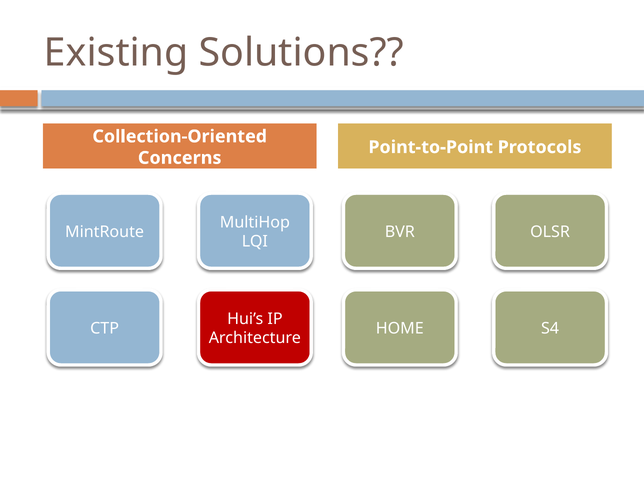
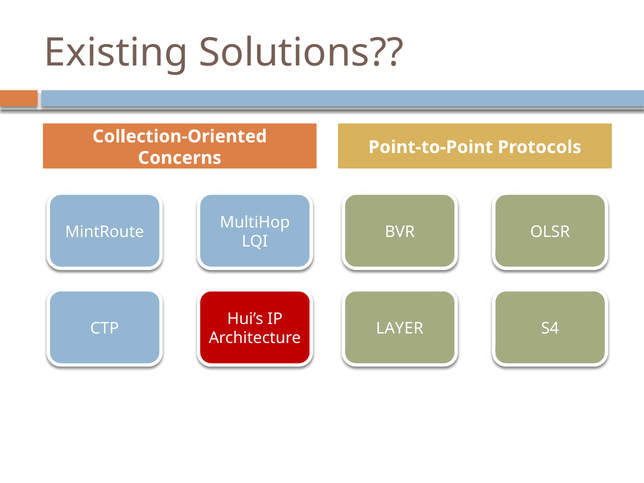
HOME: HOME -> LAYER (400, 328)
